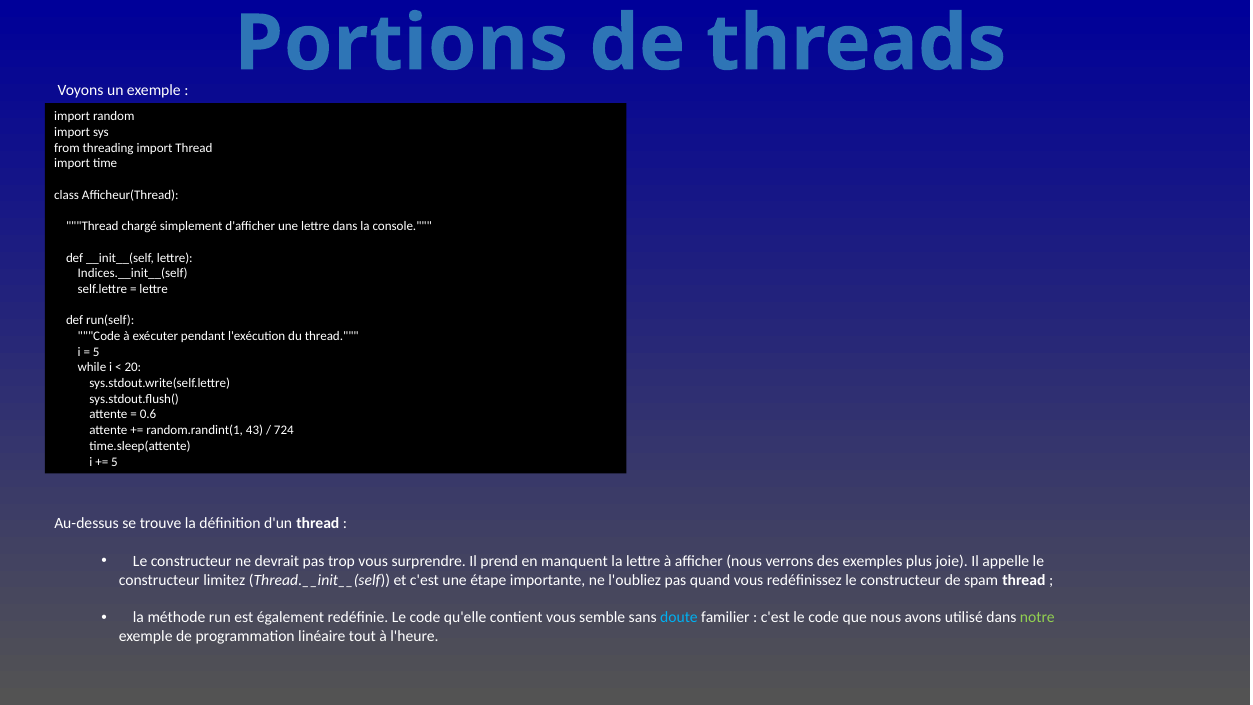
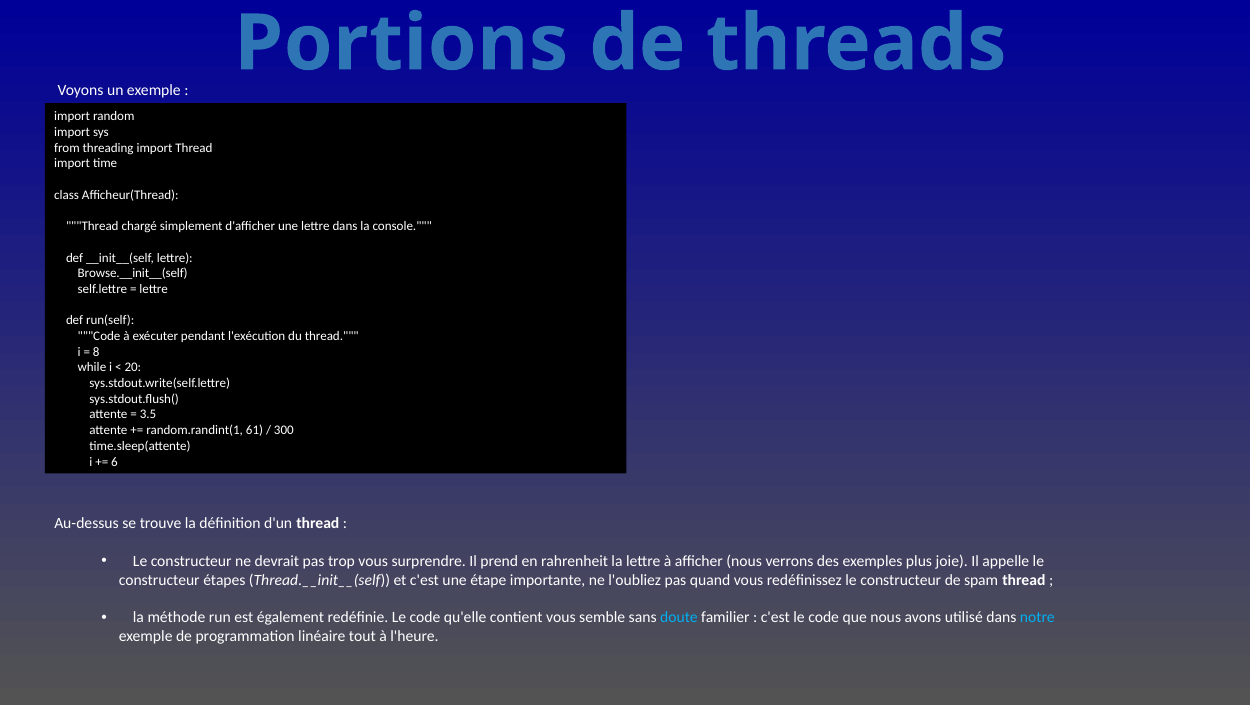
Indices.__init__(self: Indices.__init__(self -> Browse.__init__(self (133, 273)
5: 5 -> 8 (96, 352)
0.6: 0.6 -> 3.5 (148, 415)
43: 43 -> 61 (255, 430)
724: 724 -> 300 (284, 430)
5: 5 -> 6 (115, 462)
manquent: manquent -> rahrenheit (575, 561)
limitez: limitez -> étapes (224, 580)
notre colour: light green -> light blue (1037, 618)
